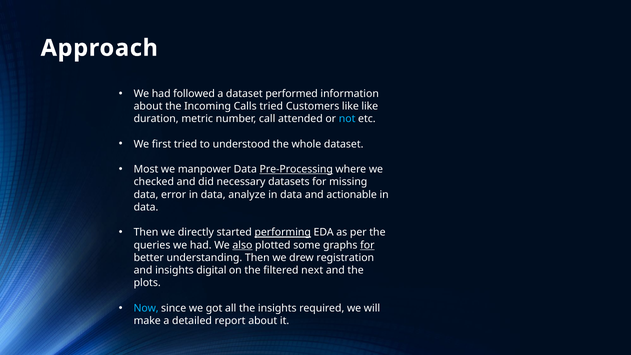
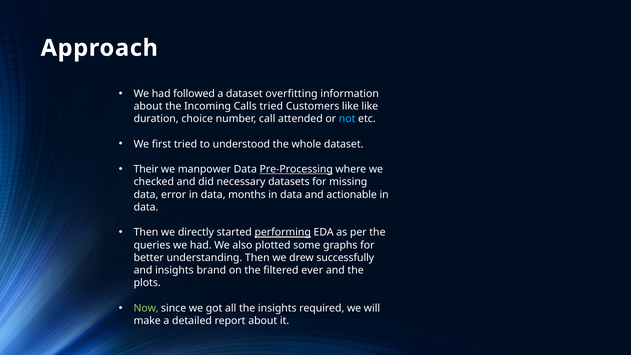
performed: performed -> overfitting (292, 94)
metric: metric -> choice (197, 119)
Most: Most -> Their (146, 169)
analyze: analyze -> months (247, 195)
also underline: present -> none (242, 245)
for underline: present -> none (367, 245)
registration: registration -> successfully (345, 258)
digital: digital -> brand (211, 270)
next: next -> ever (312, 270)
Now colour: light blue -> light green (146, 308)
